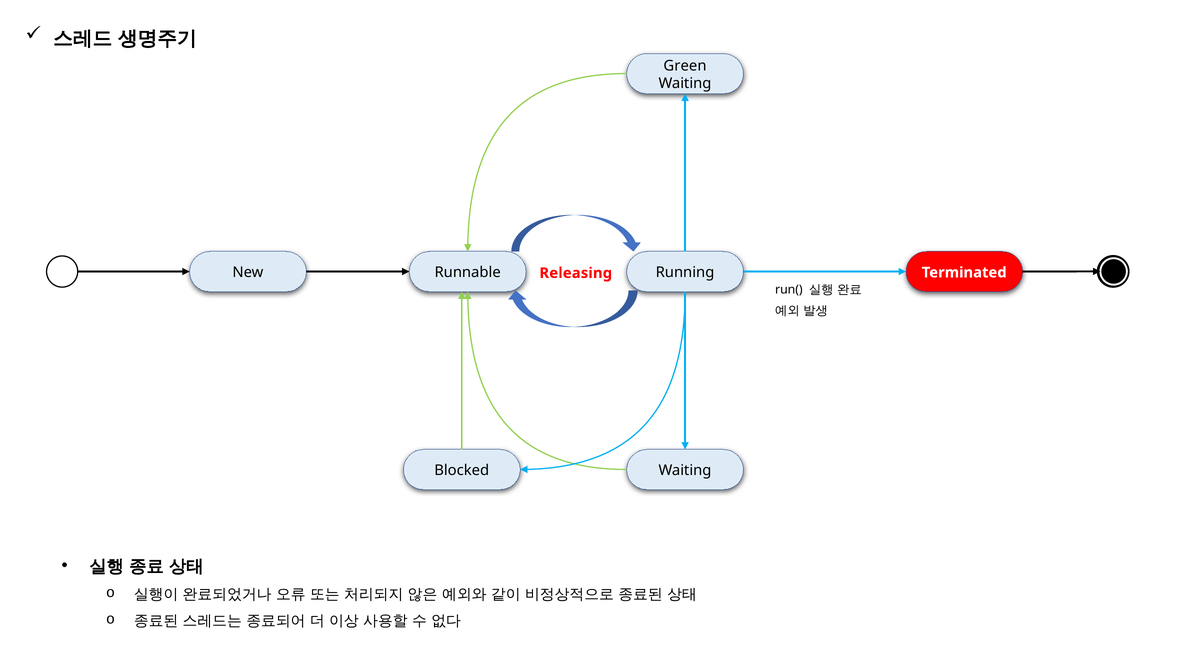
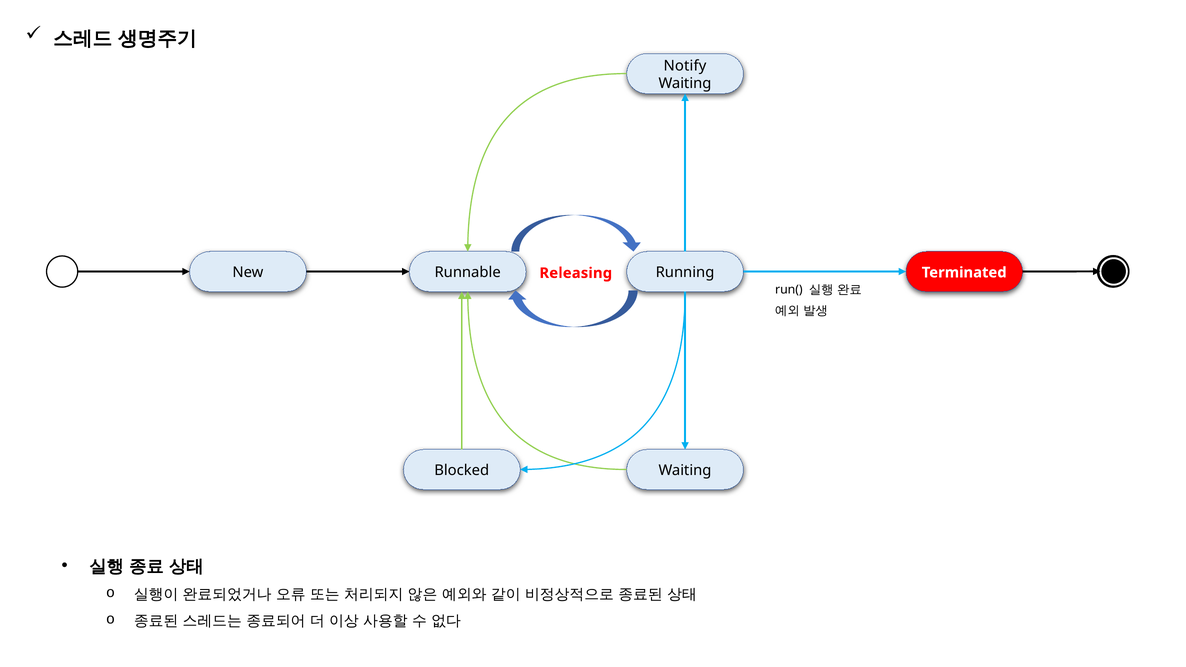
Green: Green -> Notify (685, 66)
